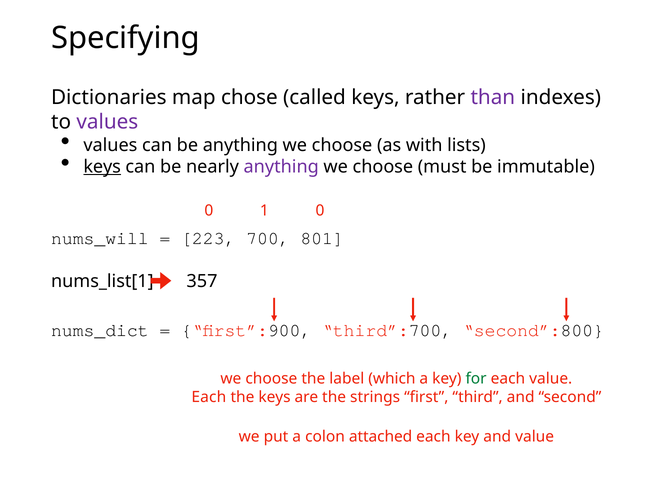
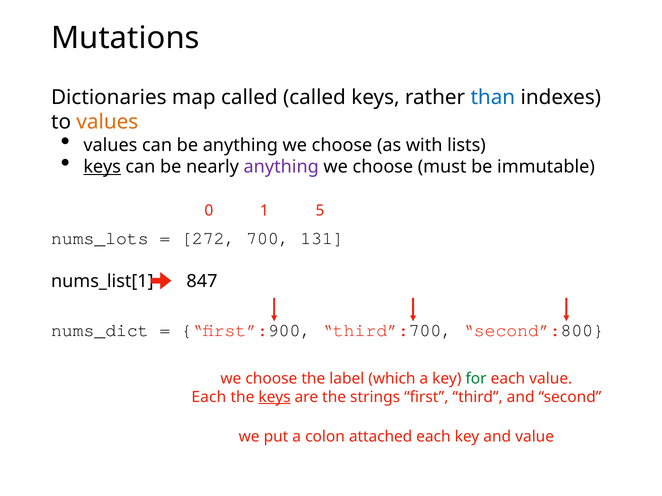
Specifying: Specifying -> Mutations (125, 38)
map chose: chose -> called (249, 97)
than colour: purple -> blue (493, 97)
values colour: purple -> orange (107, 122)
1 0: 0 -> 5 (320, 211)
nums_will: nums_will -> nums_lots (100, 238)
223: 223 -> 272 (208, 238)
801: 801 -> 131 (322, 238)
357: 357 -> 847 (202, 282)
keys underline: none -> present (275, 397)
